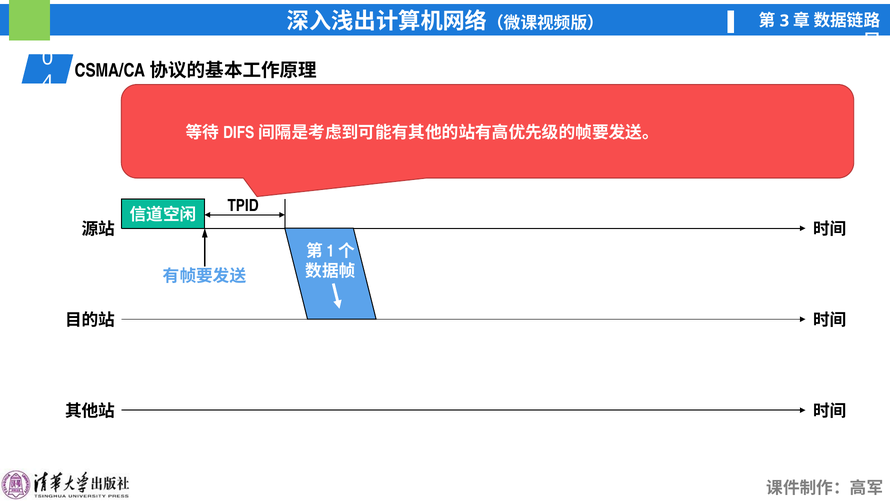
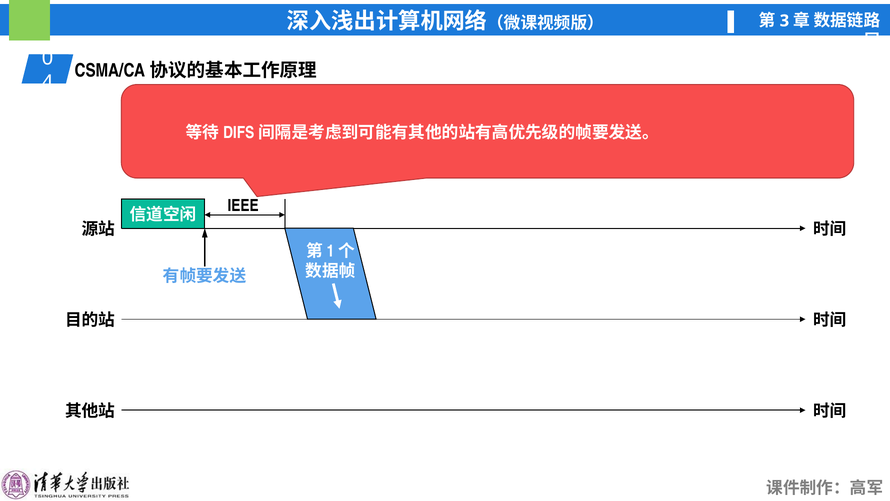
TPID: TPID -> IEEE (243, 205)
